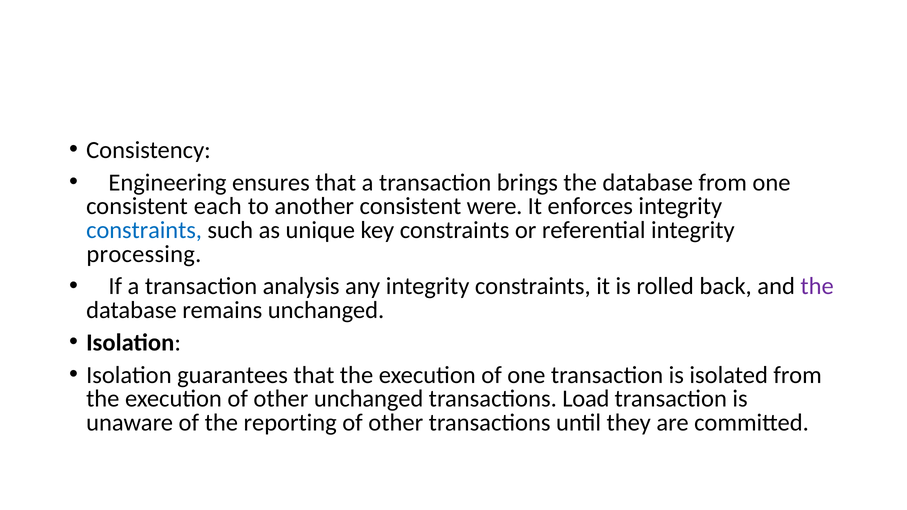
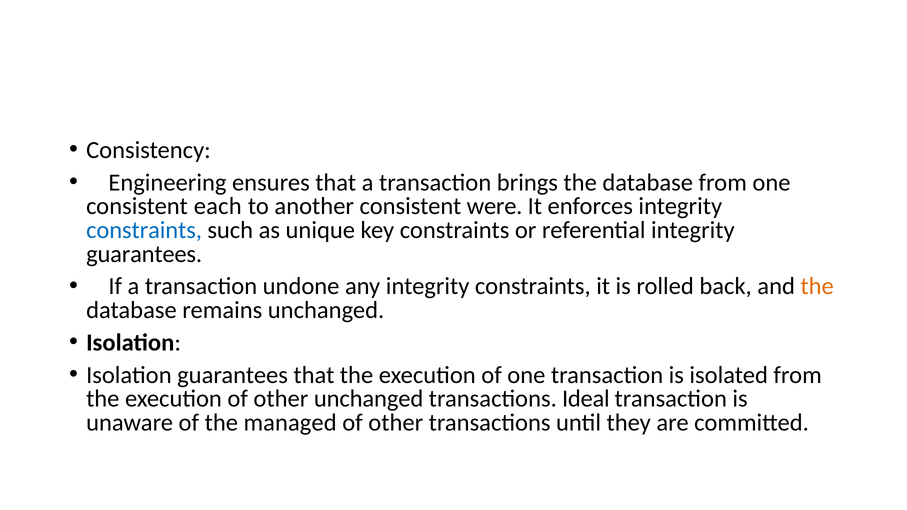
processing: processing -> guarantees (144, 254)
analysis: analysis -> undone (301, 286)
the colour: purple -> orange (817, 286)
Load: Load -> Ideal (586, 399)
reporting: reporting -> managed (290, 423)
